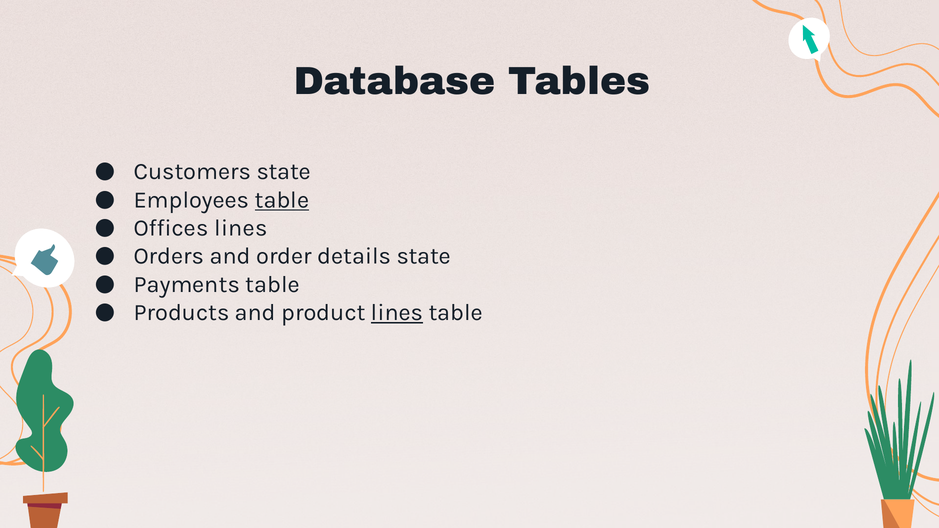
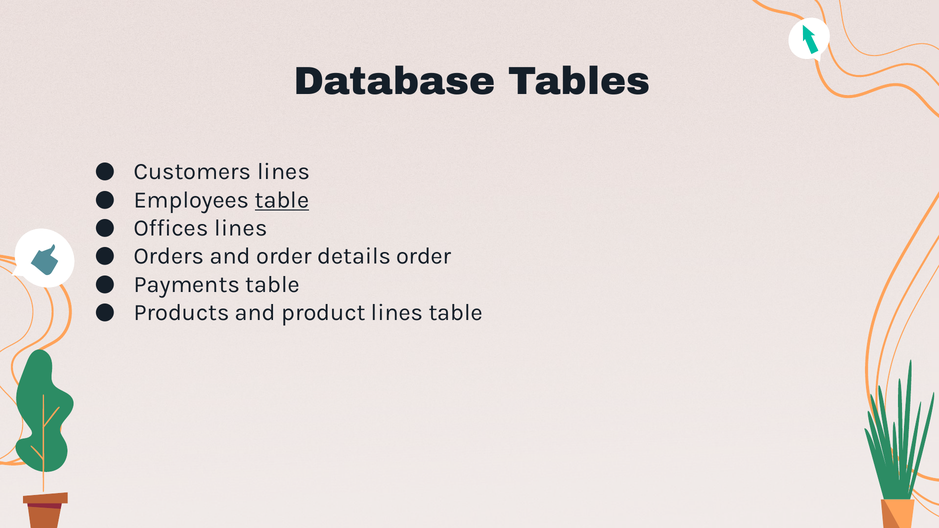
Customers state: state -> lines (284, 172)
details state: state -> order (424, 256)
lines underline: present -> none (397, 313)
